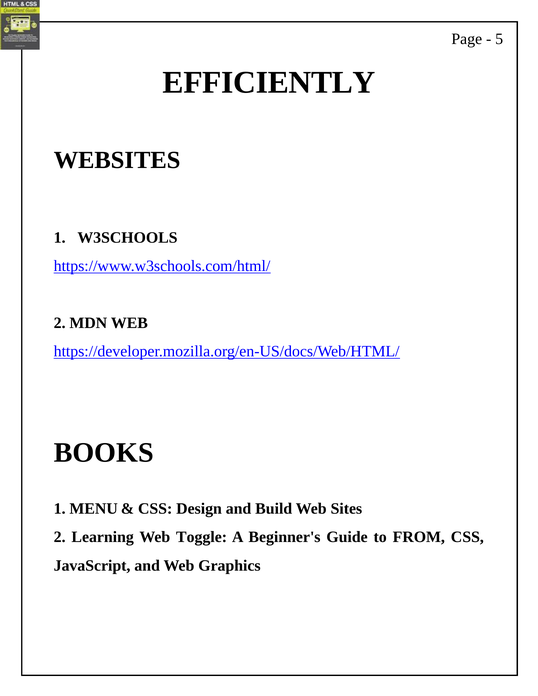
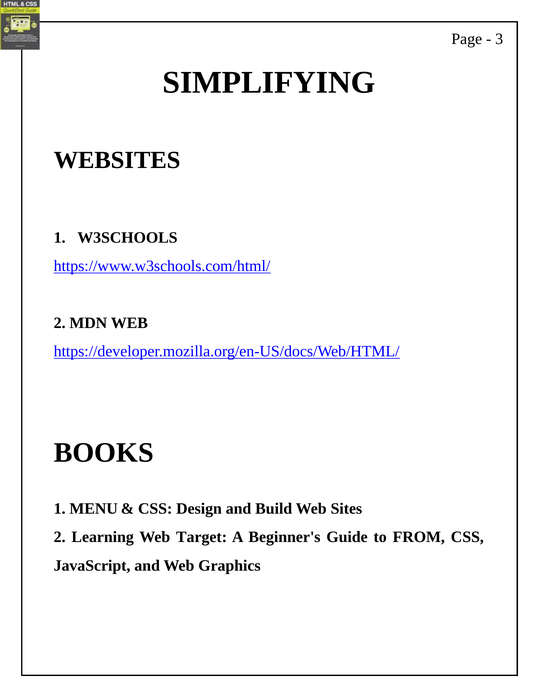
5: 5 -> 3 (499, 39)
EFFICIENTLY: EFFICIENTLY -> SIMPLIFYING (269, 82)
Toggle: Toggle -> Target (202, 537)
